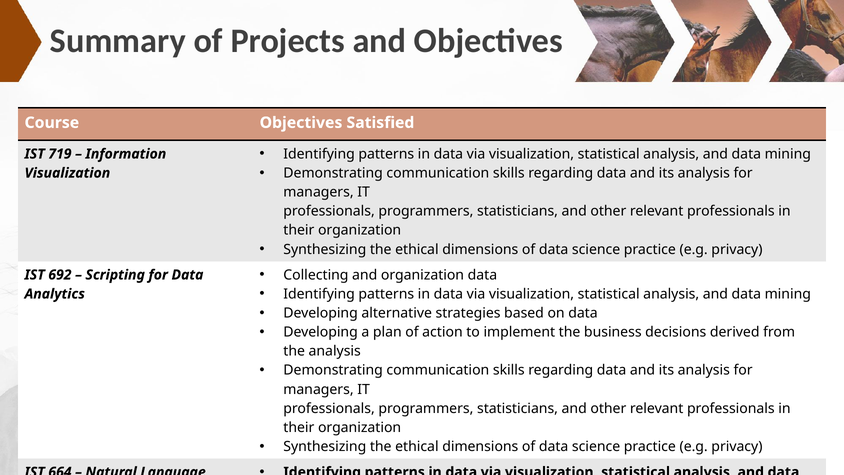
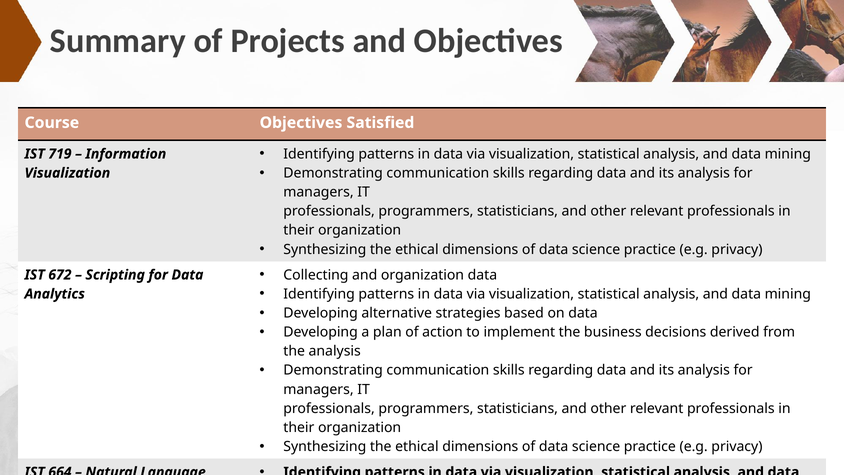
692: 692 -> 672 (60, 275)
